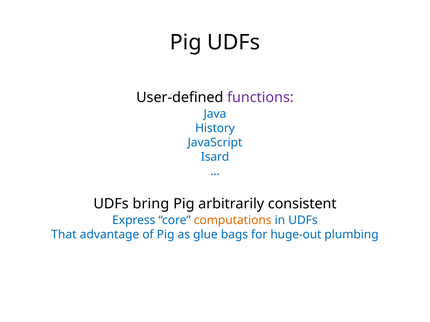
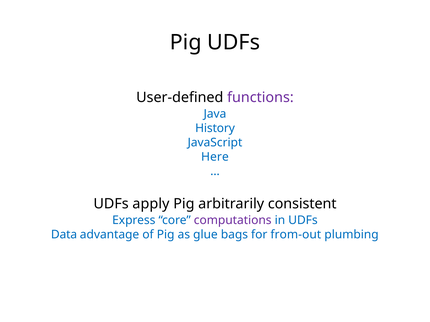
Isard: Isard -> Here (215, 157)
bring: bring -> apply (151, 204)
computations colour: orange -> purple (233, 220)
That: That -> Data (64, 235)
huge-out: huge-out -> from-out (296, 235)
